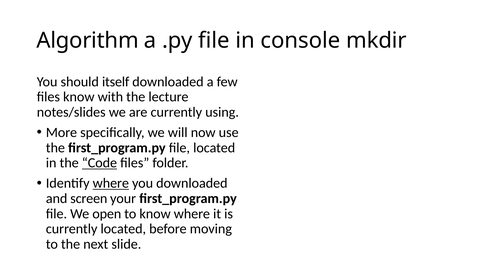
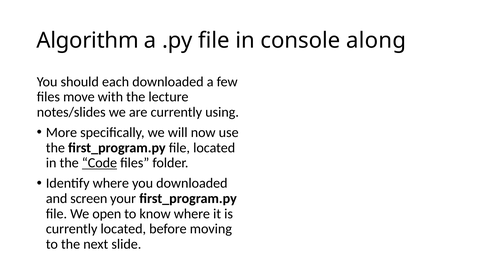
mkdir: mkdir -> along (376, 41)
itself: itself -> each (116, 82)
files know: know -> move (79, 97)
where underline: present -> none (111, 183)
